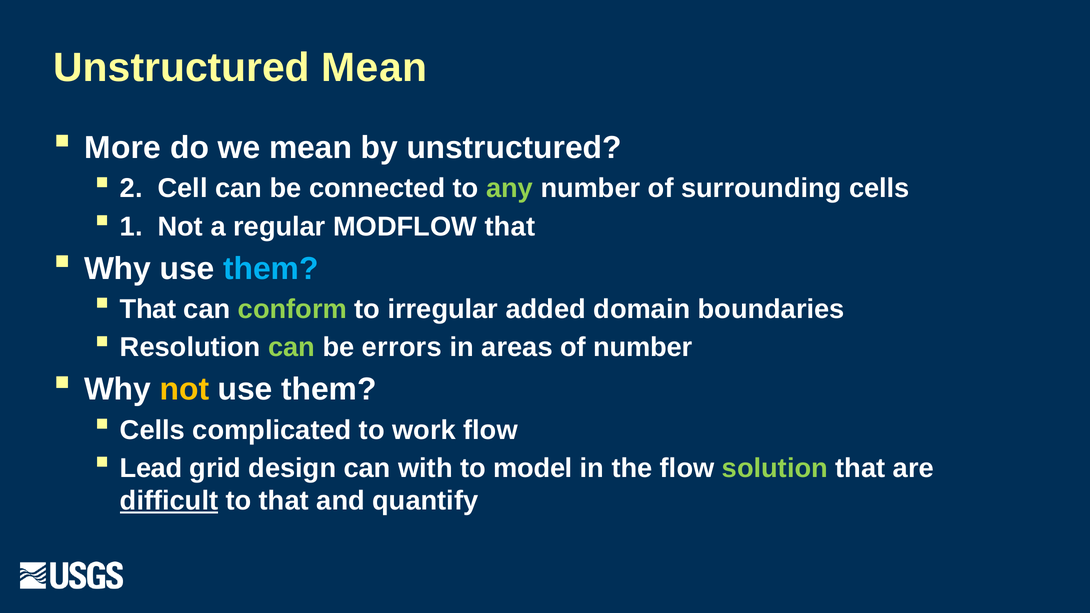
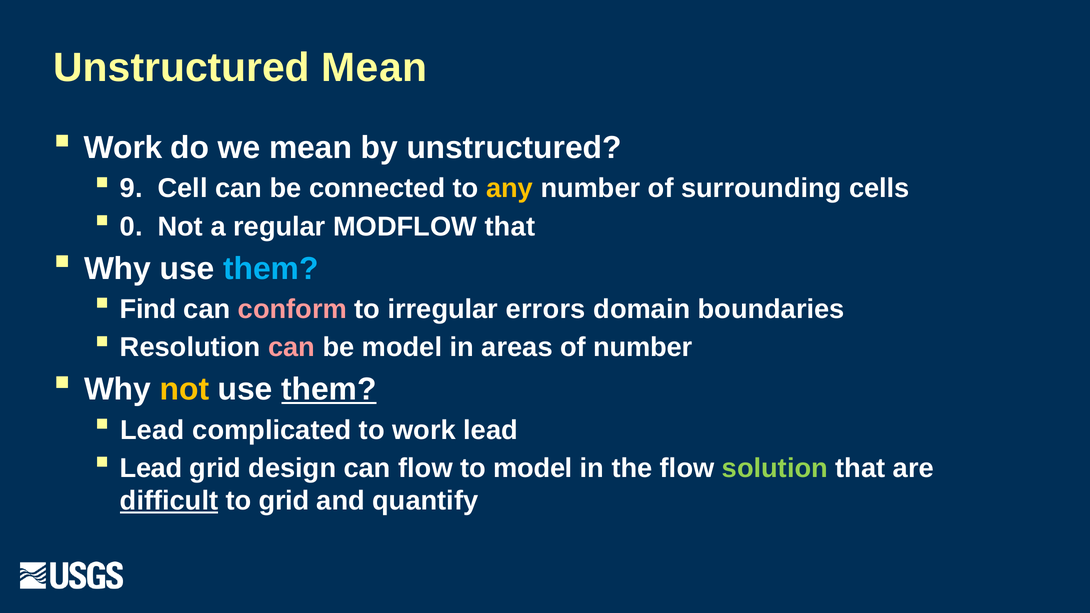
More: More -> Work (123, 148)
2: 2 -> 9 (131, 188)
any colour: light green -> yellow (509, 188)
1: 1 -> 0 (131, 227)
That: That -> Find (148, 309)
conform colour: light green -> pink (292, 309)
added: added -> errors (546, 309)
can colour: light green -> pink (292, 347)
be errors: errors -> model (402, 347)
them underline: none -> present (329, 390)
Cells: Cells -> Lead (152, 430)
work flow: flow -> lead (491, 430)
can with: with -> flow (425, 468)
to that: that -> grid (284, 501)
